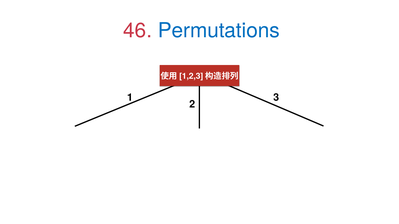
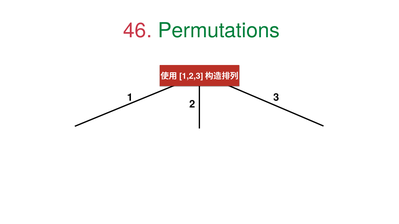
Permutations colour: blue -> green (219, 31)
